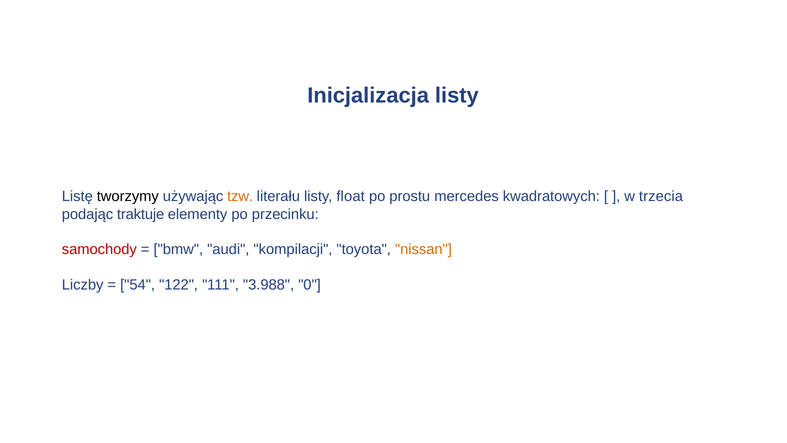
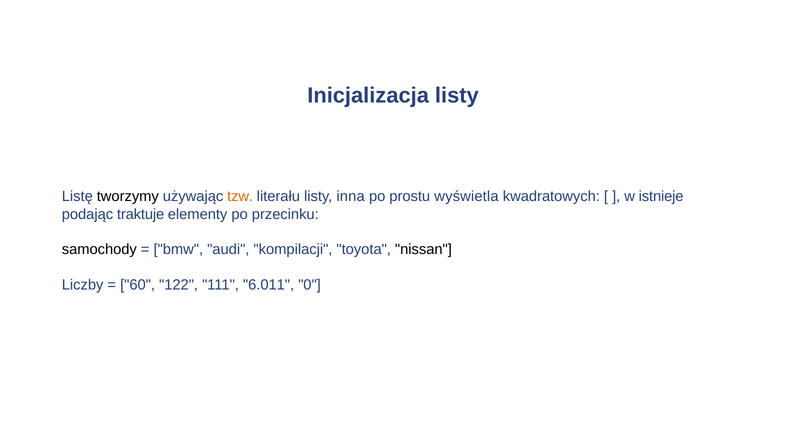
float: float -> inna (351, 196)
mercedes: mercedes -> wyświetla (466, 196)
trzecia: trzecia -> istnieje (661, 196)
samochody colour: red -> black (99, 249)
nissan colour: orange -> black (423, 249)
54: 54 -> 60 (138, 285)
3.988: 3.988 -> 6.011 (269, 285)
